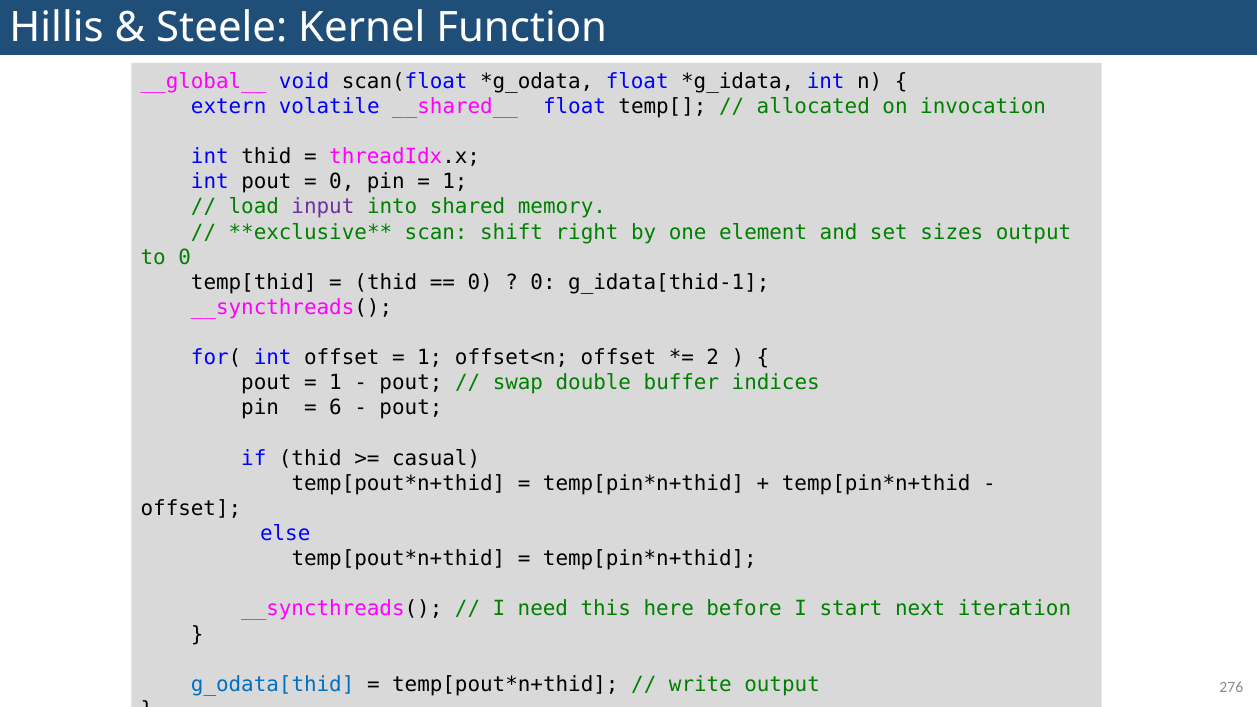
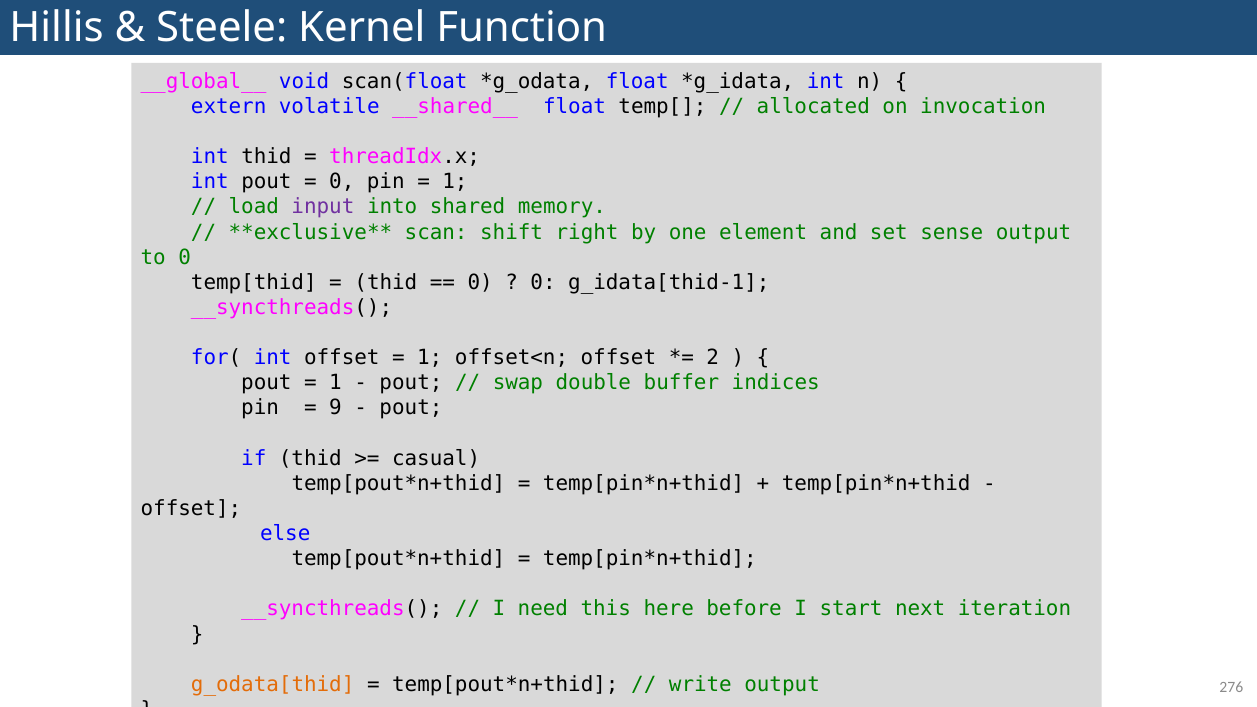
sizes: sizes -> sense (952, 232)
6: 6 -> 9 (335, 408)
g_odata[thid colour: blue -> orange (273, 685)
